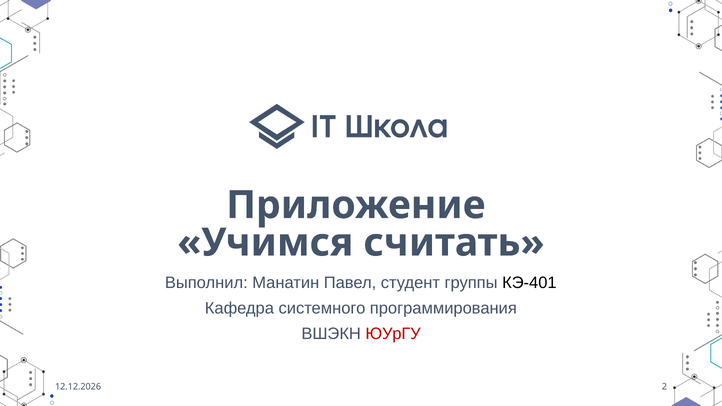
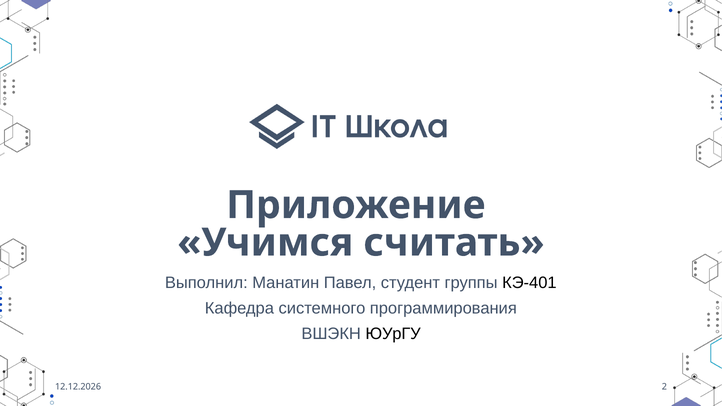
ЮУрГУ colour: red -> black (393, 334)
